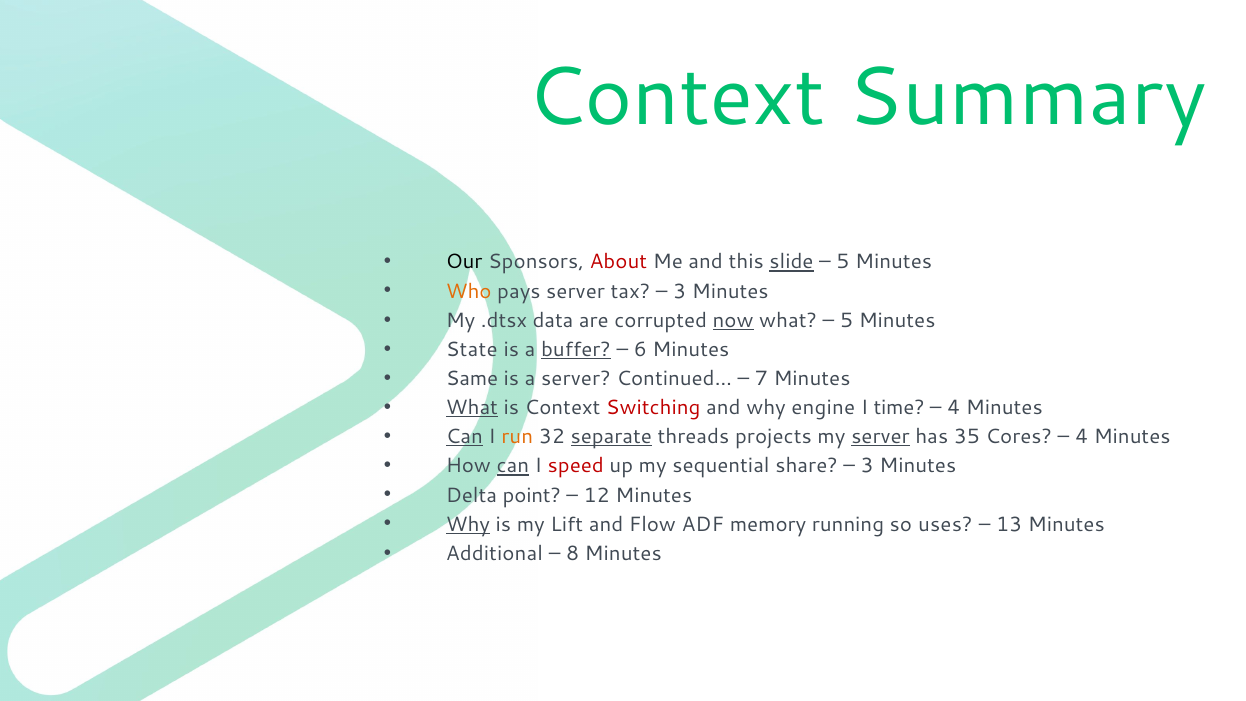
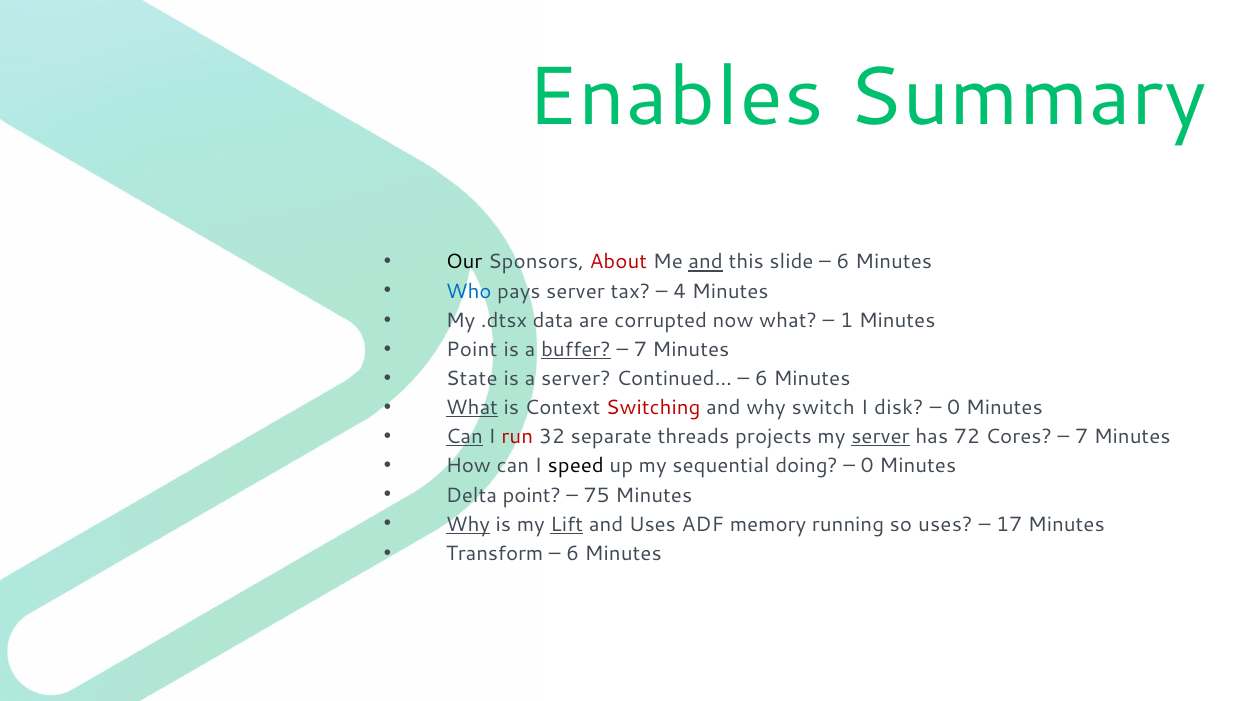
Context: Context -> Enables (676, 98)
and underline: none -> present (706, 262)
slide underline: present -> none (791, 262)
5: 5 -> 6 (843, 262)
Who colour: orange -> blue (469, 291)
3: 3 -> 4 (680, 291)
now underline: present -> none (733, 320)
5: 5 -> 1 (847, 320)
State: State -> Point (472, 350)
6: 6 -> 7 (640, 350)
Same: Same -> State (472, 379)
7: 7 -> 6 (761, 379)
engine: engine -> switch (823, 408)
time: time -> disk (899, 408)
4: 4 -> 0 (954, 408)
run colour: orange -> red (517, 437)
separate underline: present -> none (611, 437)
35: 35 -> 72 (967, 437)
4: 4 -> 7 (1082, 437)
can underline: present -> none (513, 466)
speed colour: red -> black (576, 466)
share: share -> doing (807, 466)
3: 3 -> 0 (867, 466)
12: 12 -> 75 (597, 495)
Lift underline: none -> present (567, 524)
and Flow: Flow -> Uses (652, 524)
13: 13 -> 17 (1009, 524)
Additional: Additional -> Transform (495, 553)
8: 8 -> 6 (573, 553)
